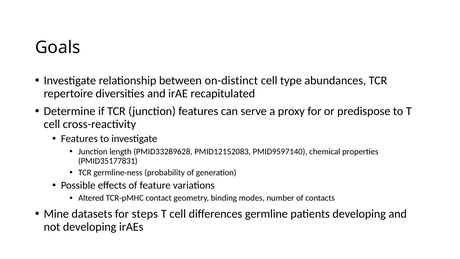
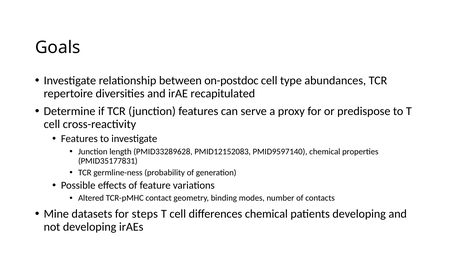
on-distinct: on-distinct -> on-postdoc (231, 81)
differences germline: germline -> chemical (266, 214)
